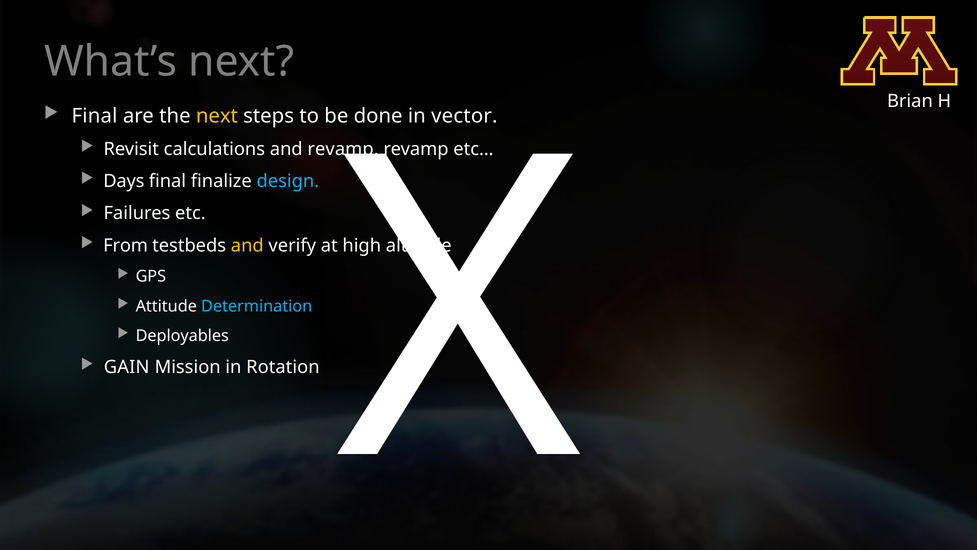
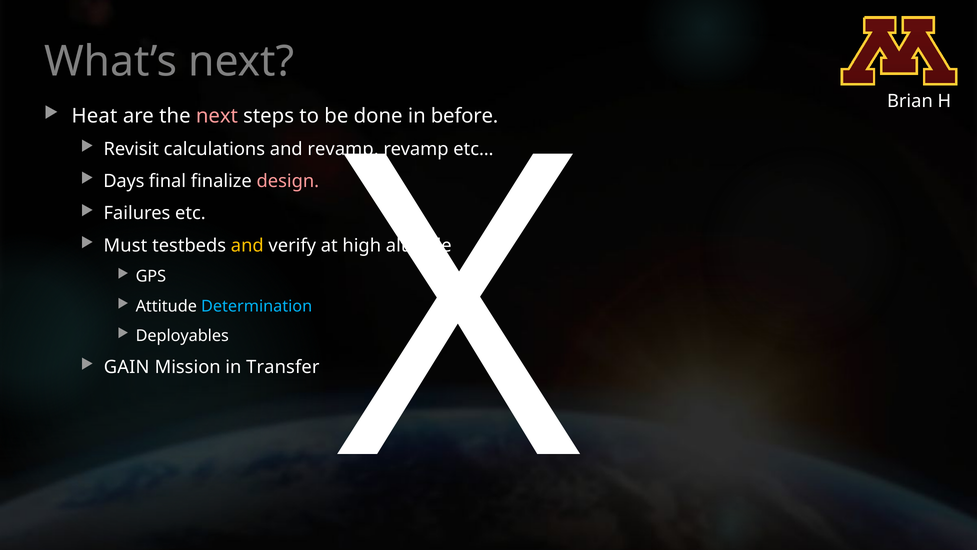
Final: Final -> Heat (94, 116)
next colour: yellow -> pink (217, 116)
vector: vector -> before (465, 116)
design colour: light blue -> pink (288, 181)
From: From -> Must (125, 245)
Rotation: Rotation -> Transfer (283, 367)
